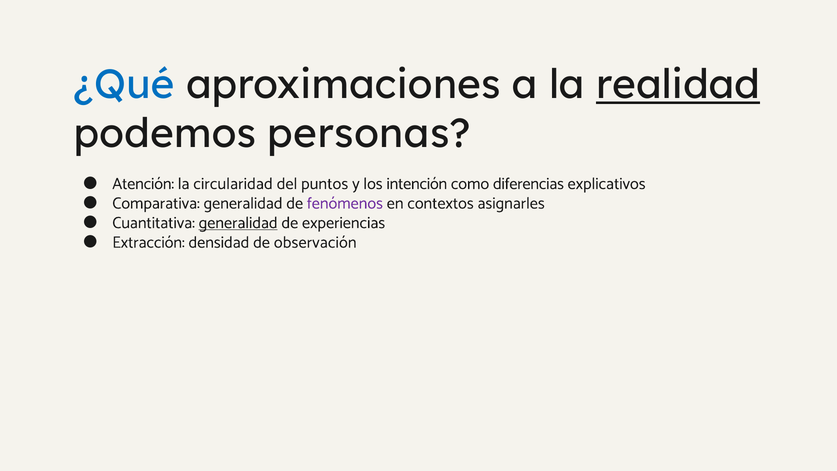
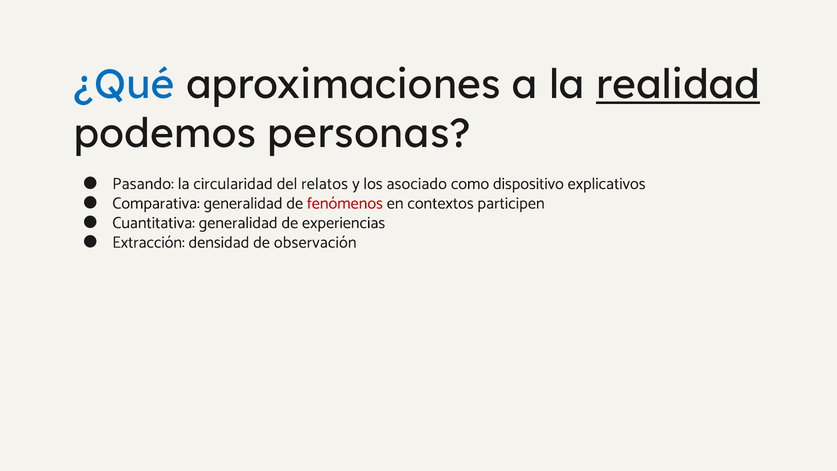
Atención: Atención -> Pasando (143, 184)
puntos: puntos -> relatos (325, 184)
intención: intención -> asociado (417, 184)
diferencias: diferencias -> dispositivo (528, 184)
fenómenos colour: purple -> red (345, 203)
asignarles: asignarles -> participen (511, 203)
generalidad underline: present -> none (238, 223)
